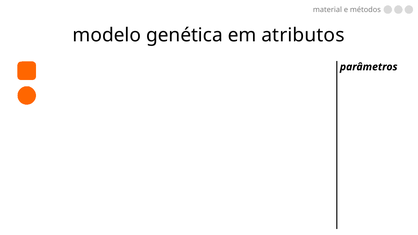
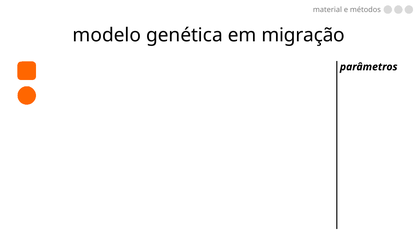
atributos: atributos -> migração (303, 35)
